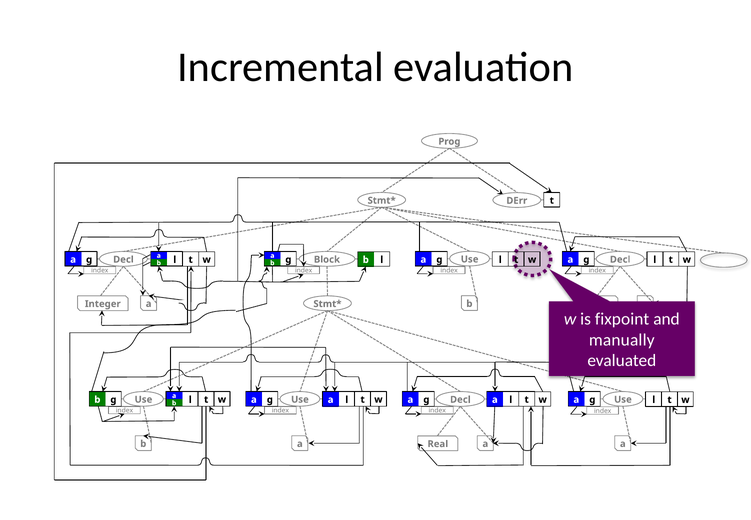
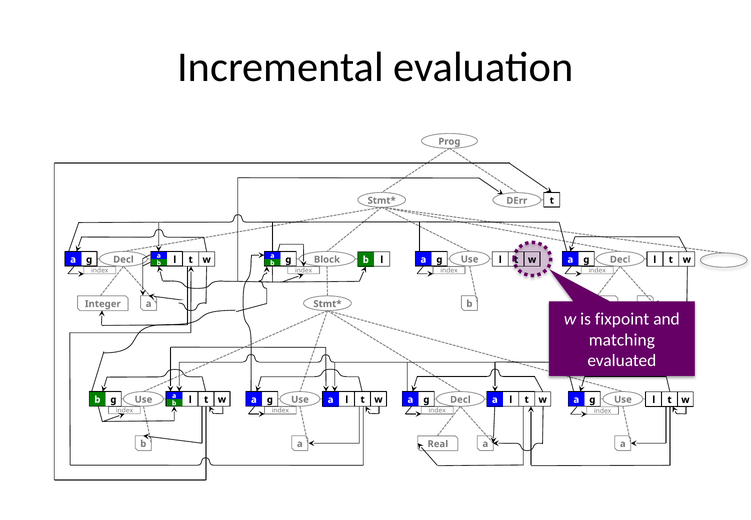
manually: manually -> matching (622, 340)
